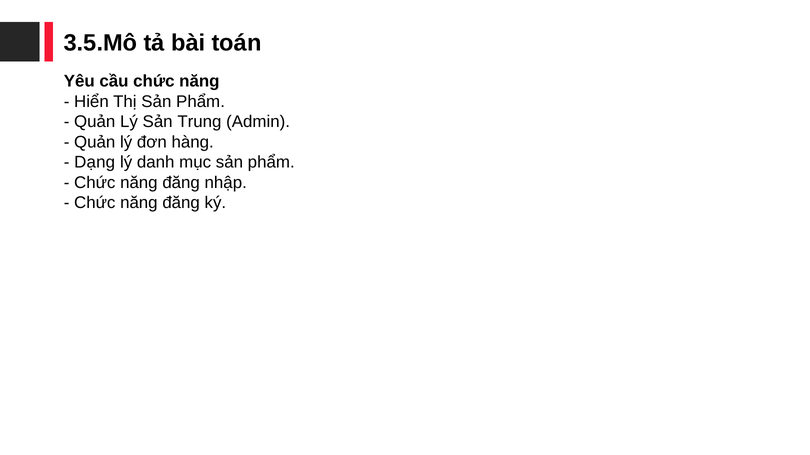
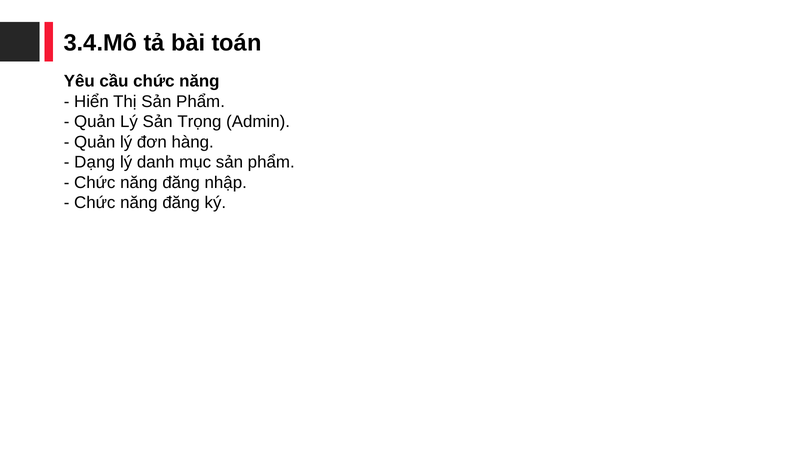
3.5.Mô: 3.5.Mô -> 3.4.Mô (100, 43)
Trung: Trung -> Trọng (199, 122)
